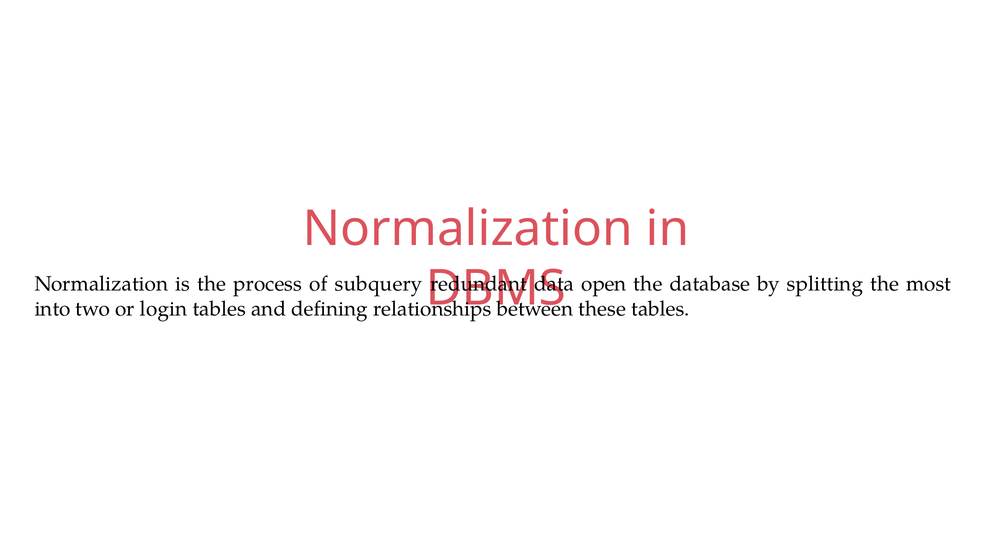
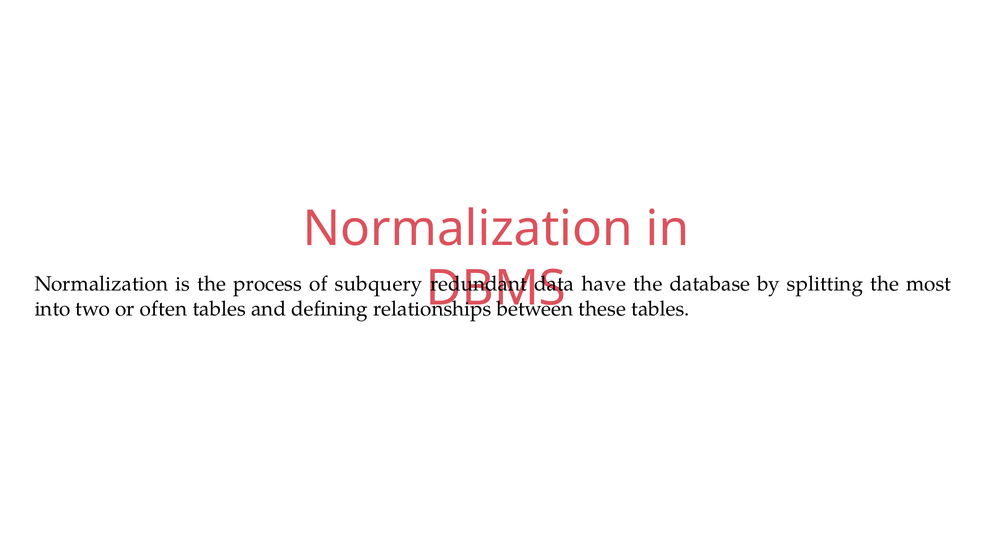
open: open -> have (604, 284)
login: login -> often (164, 309)
